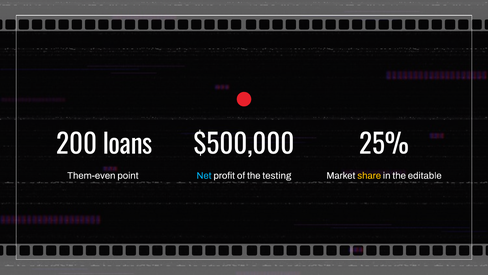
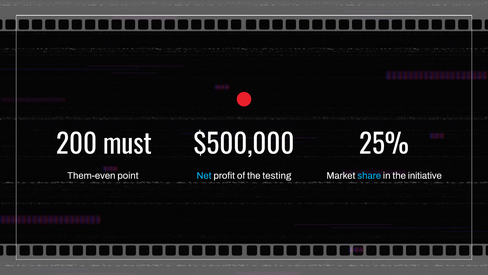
loans: loans -> must (127, 145)
share colour: yellow -> light blue (369, 175)
editable: editable -> initiative (425, 175)
